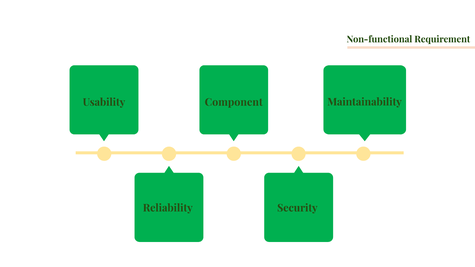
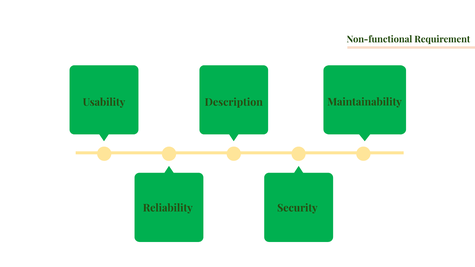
Component: Component -> Description (234, 102)
